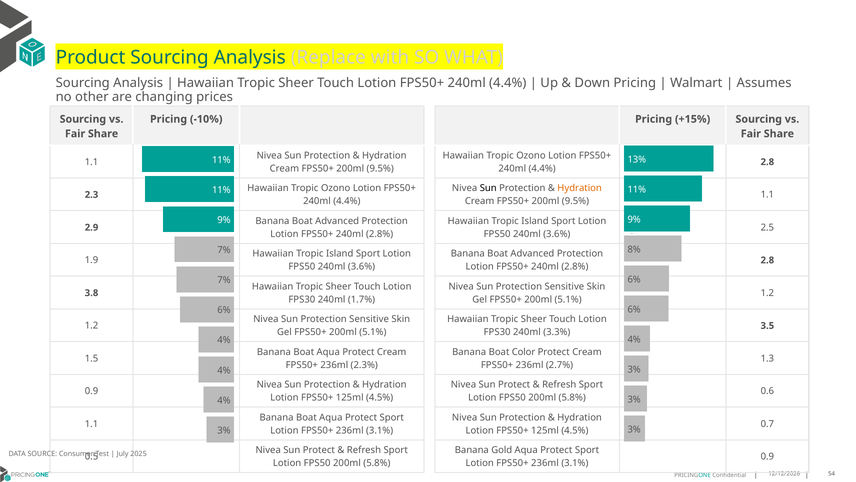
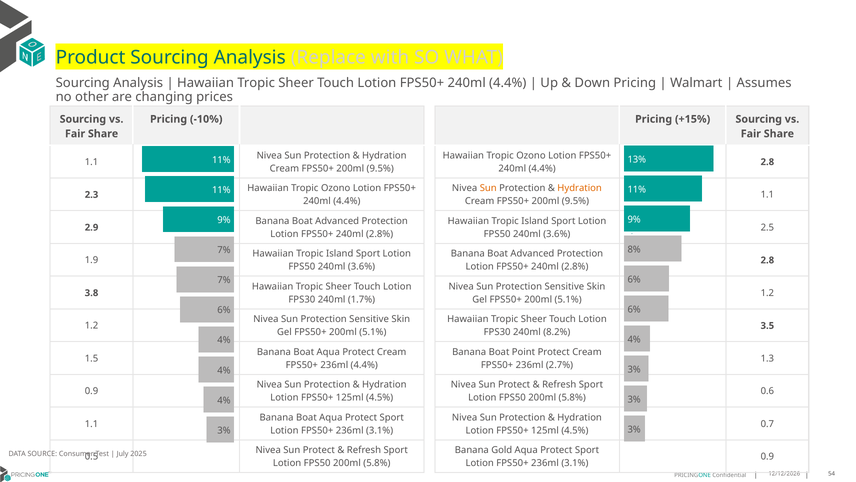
Sun colour: black -> orange (488, 188)
3.3%: 3.3% -> 8.2% (557, 332)
Color: Color -> Point (524, 352)
236ml 2.3%: 2.3% -> 4.4% (364, 365)
